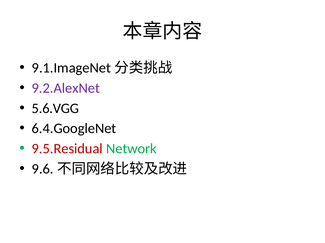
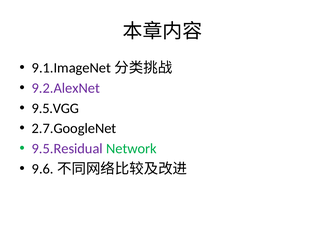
5.6.VGG: 5.6.VGG -> 9.5.VGG (55, 109)
6.4.GoogleNet: 6.4.GoogleNet -> 2.7.GoogleNet (74, 129)
9.5.Residual colour: red -> purple (67, 149)
